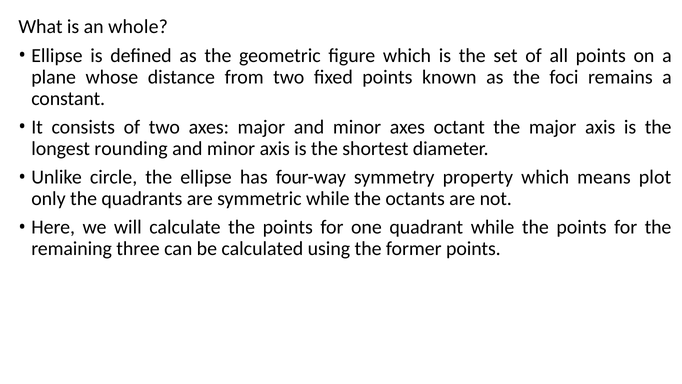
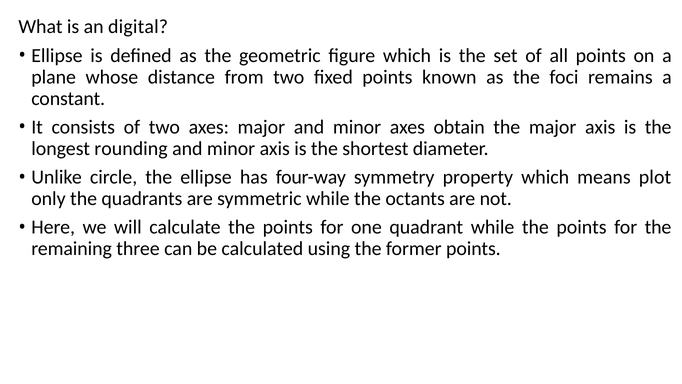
whole: whole -> digital (138, 27)
octant: octant -> obtain (459, 127)
